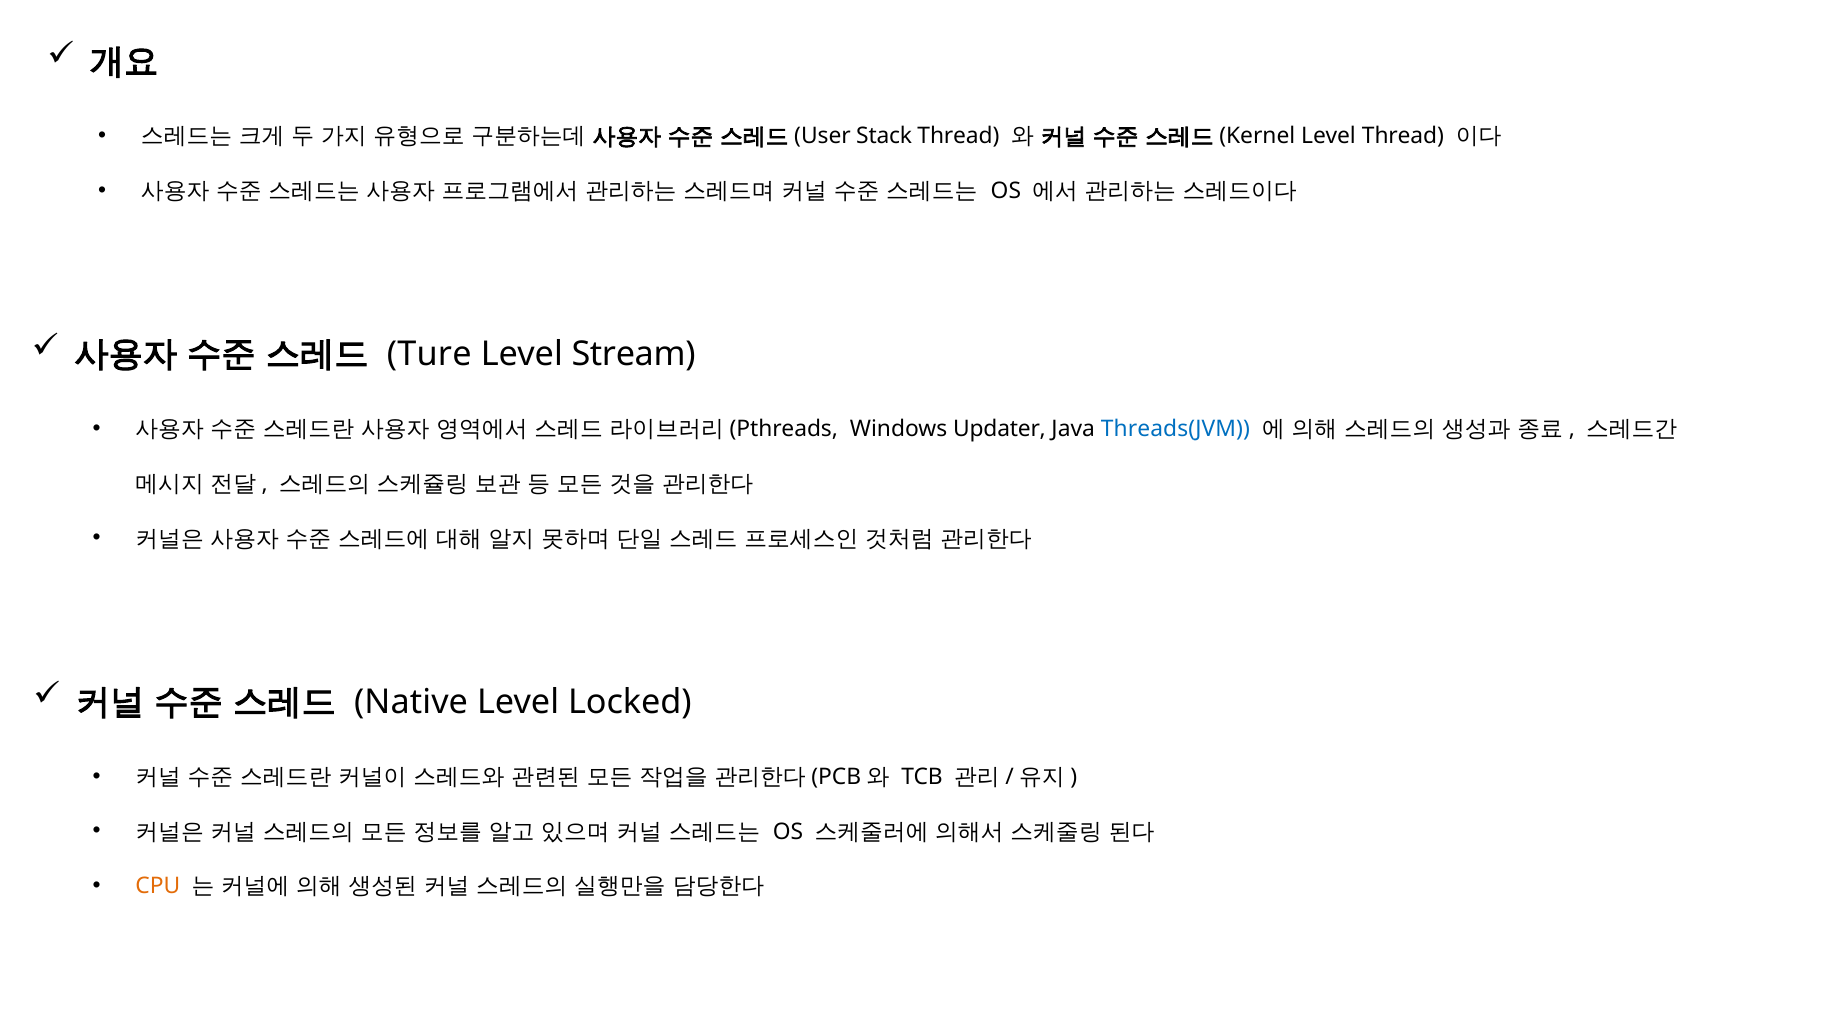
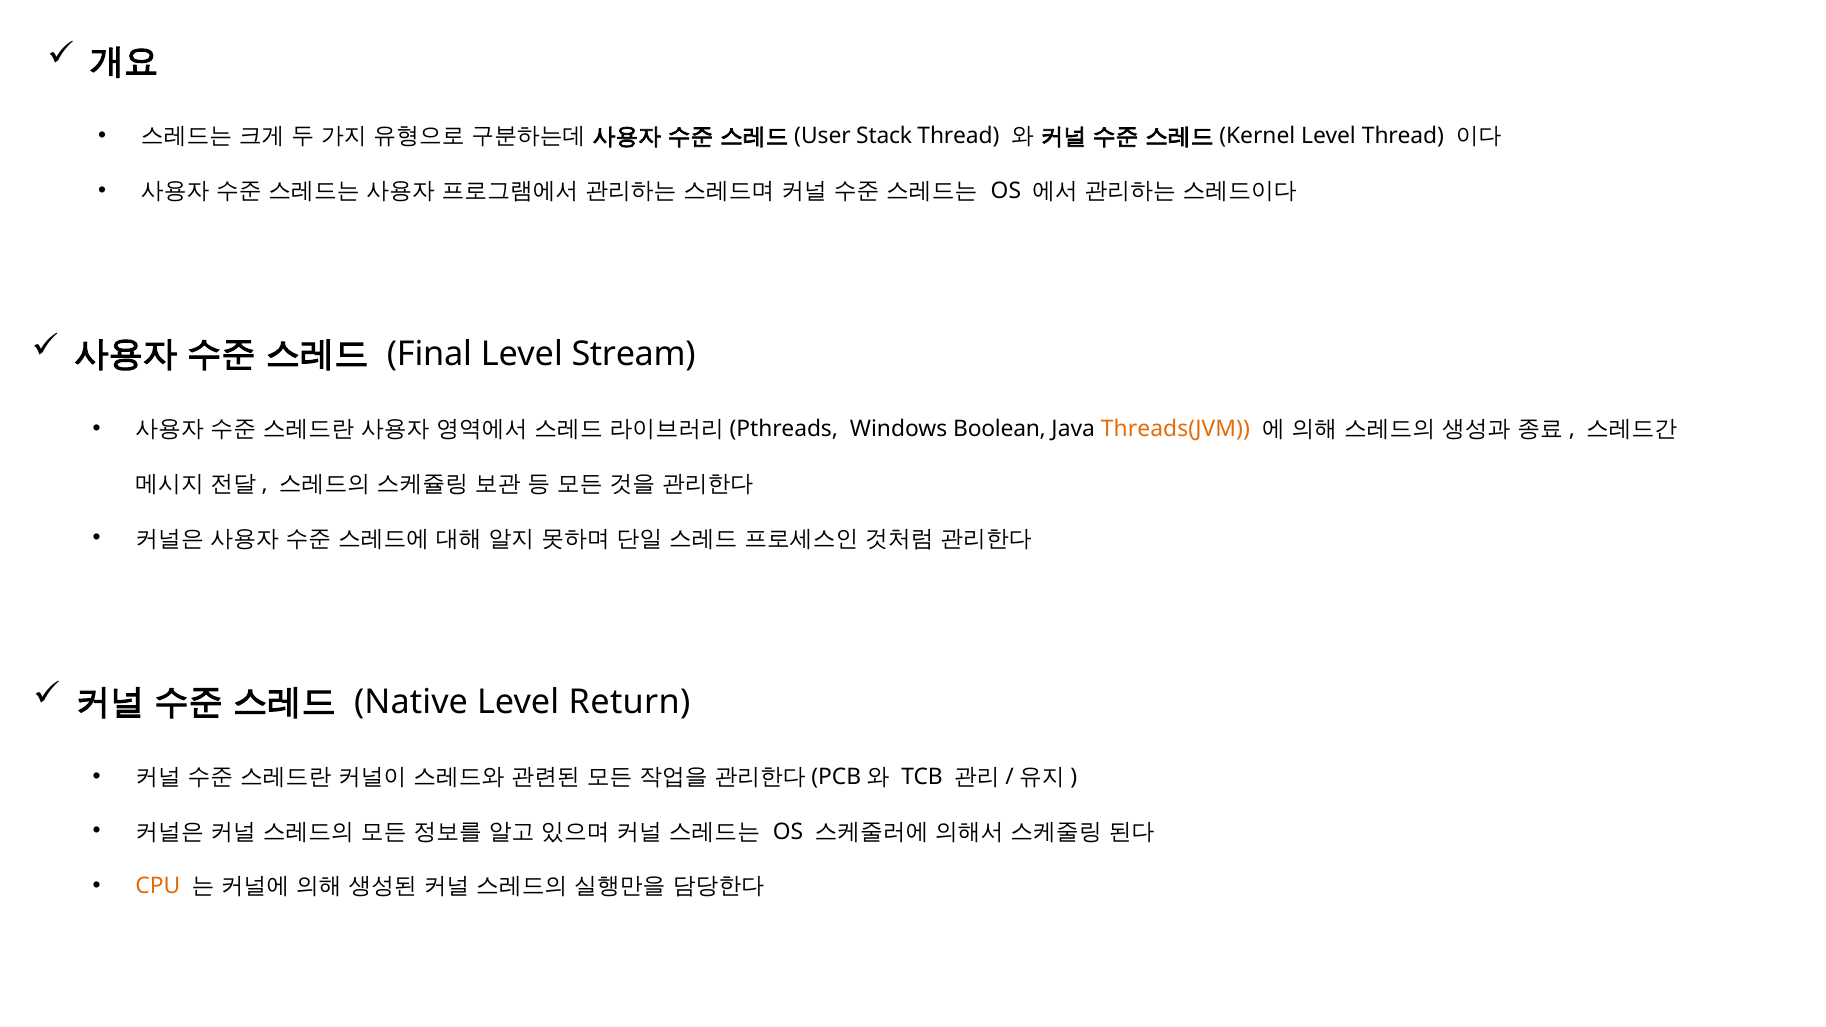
Ture: Ture -> Final (429, 354)
Updater: Updater -> Boolean (1000, 429)
Threads(JVM colour: blue -> orange (1175, 429)
Locked: Locked -> Return (630, 702)
